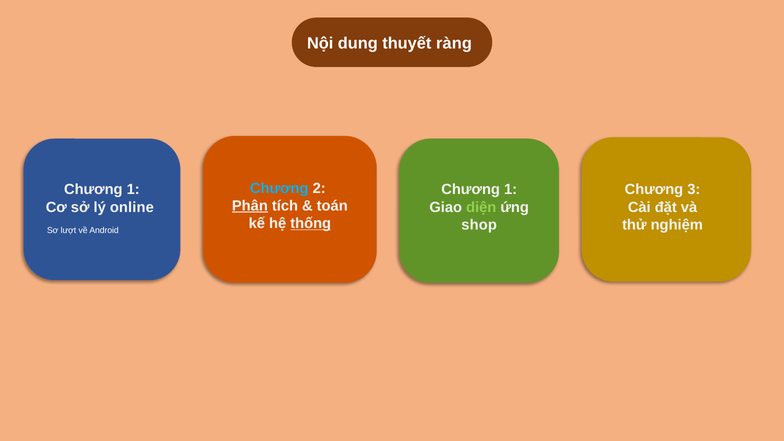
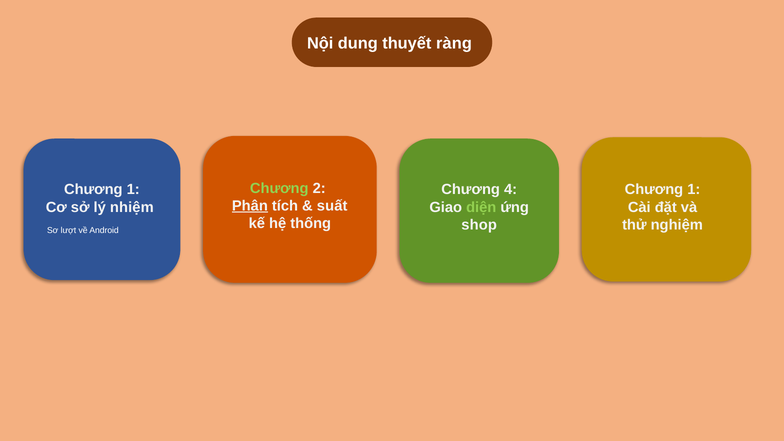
Chương colour: light blue -> light green (279, 188)
3: 3 -> 1 (694, 190)
1: 1 -> 4 (511, 190)
toán: toán -> suất (332, 206)
online: online -> nhiệm (132, 207)
thống underline: present -> none (311, 223)
